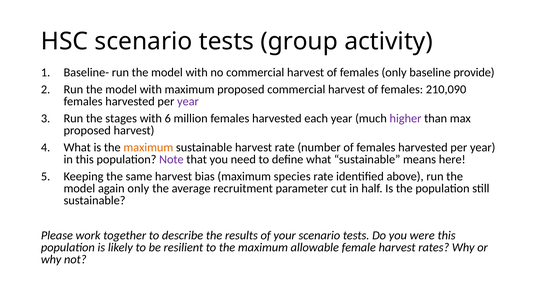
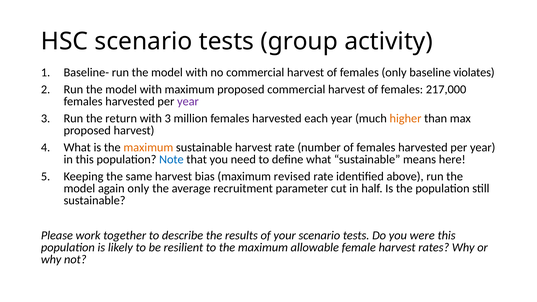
provide: provide -> violates (474, 73)
210,090: 210,090 -> 217,000 (446, 90)
stages: stages -> return (121, 119)
with 6: 6 -> 3 (168, 119)
higher colour: purple -> orange (405, 119)
Note colour: purple -> blue (171, 159)
species: species -> revised (292, 176)
